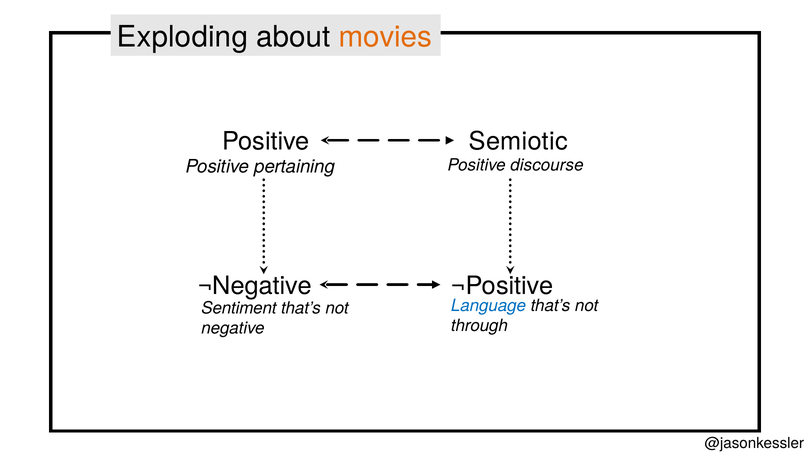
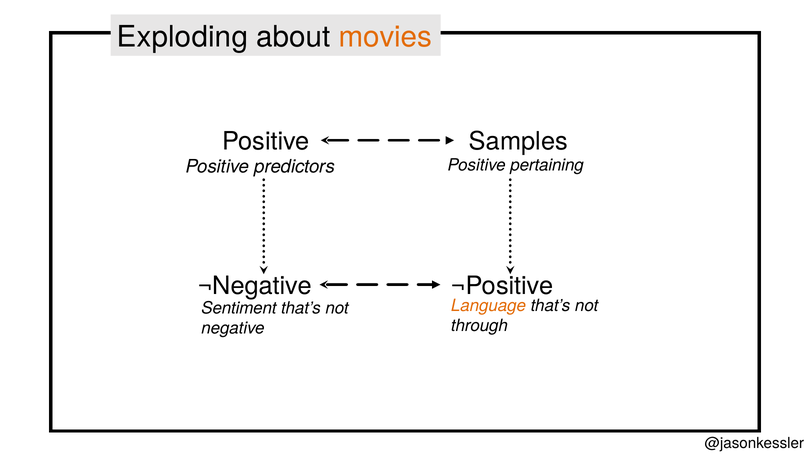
Semiotic: Semiotic -> Samples (518, 141)
discourse: discourse -> pertaining (547, 165)
pertaining: pertaining -> predictors (295, 167)
Language colour: blue -> orange (488, 306)
